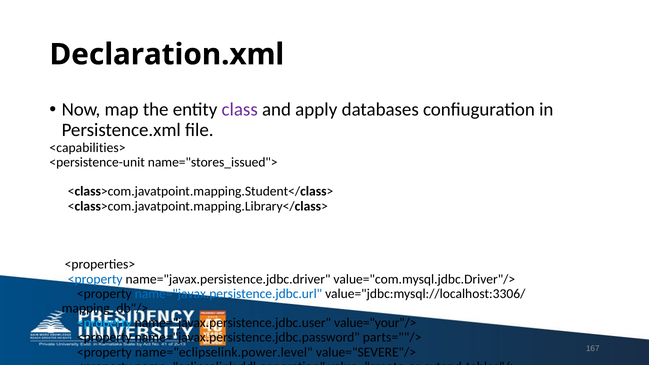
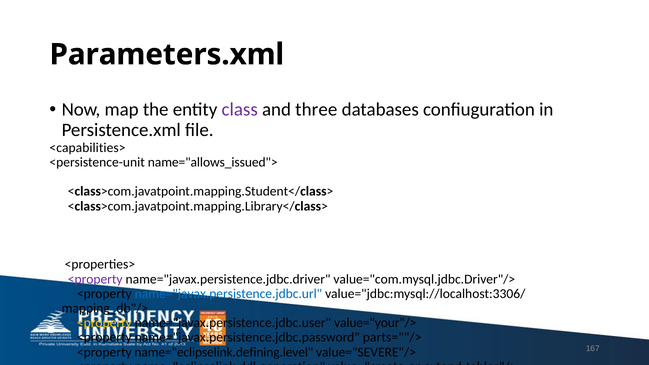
Declaration.xml: Declaration.xml -> Parameters.xml (167, 55)
apply: apply -> three (316, 110)
name="stores_issued">: name="stores_issued"> -> name="allows_issued"> (213, 162)
<property colour: blue -> purple (95, 279)
<property colour: light blue -> yellow (104, 323)
name="eclipselink.power.level: name="eclipselink.power.level -> name="eclipselink.defining.level (224, 352)
